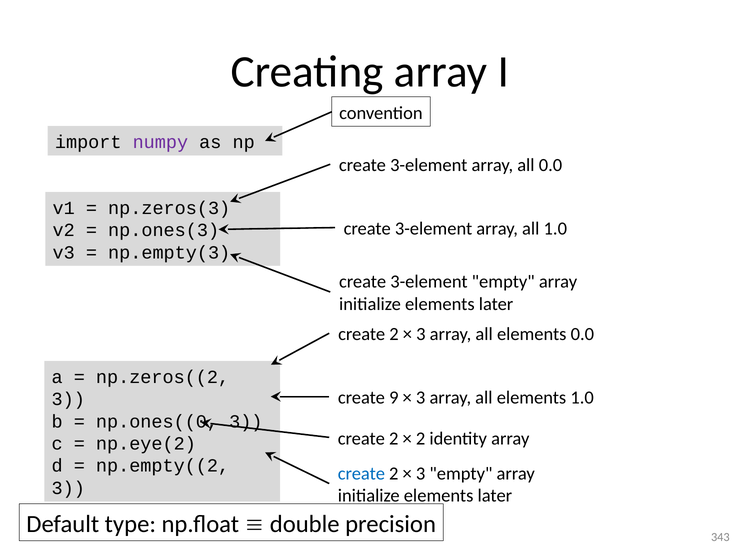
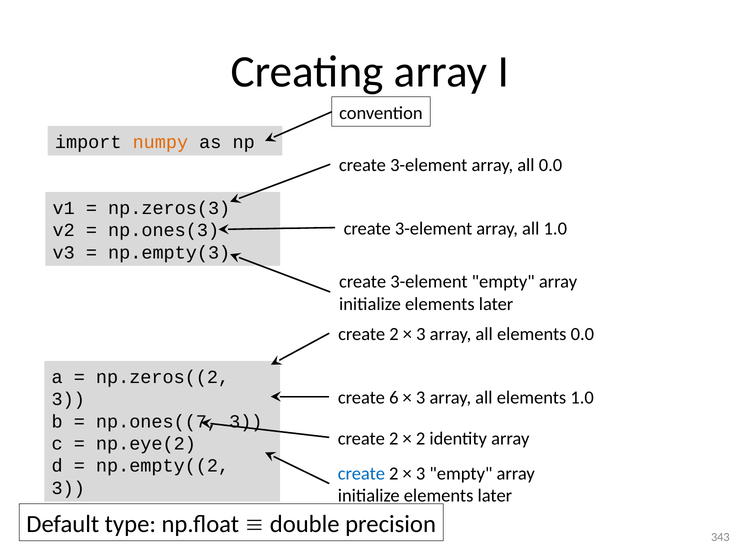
numpy colour: purple -> orange (160, 142)
9: 9 -> 6 (394, 398)
np.ones((0: np.ones((0 -> np.ones((7 (157, 421)
